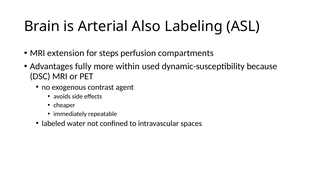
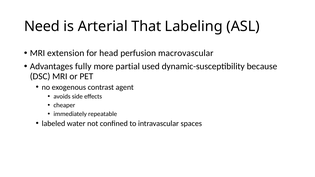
Brain: Brain -> Need (42, 26)
Also: Also -> That (146, 26)
steps: steps -> head (109, 53)
compartments: compartments -> macrovascular (186, 53)
within: within -> partial (128, 66)
